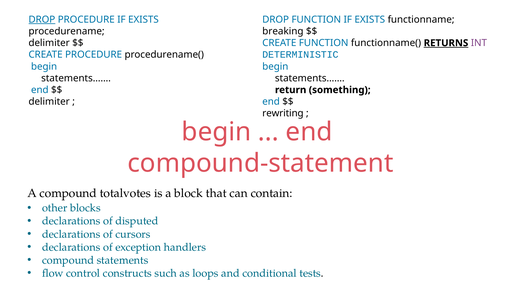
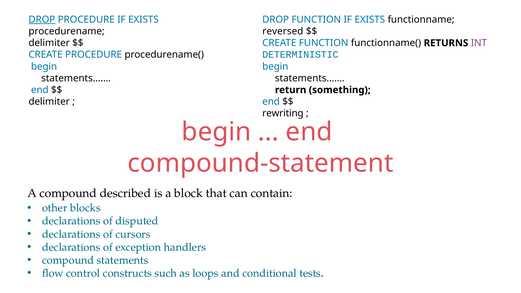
breaking: breaking -> reversed (283, 31)
RETURNS underline: present -> none (446, 43)
totalvotes: totalvotes -> described (125, 193)
